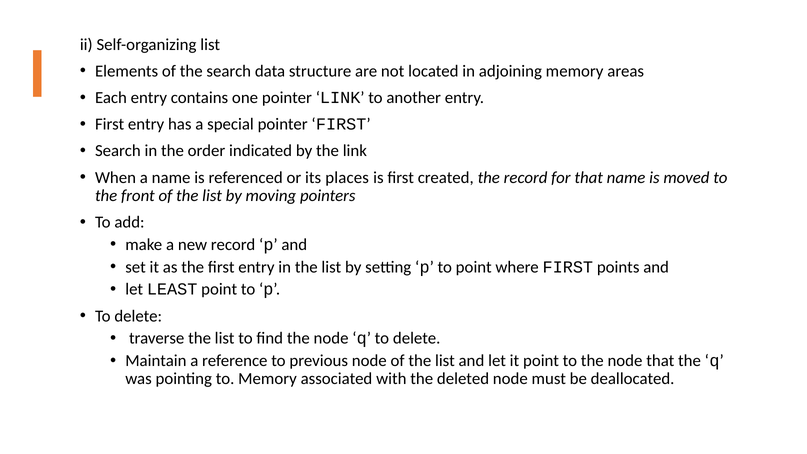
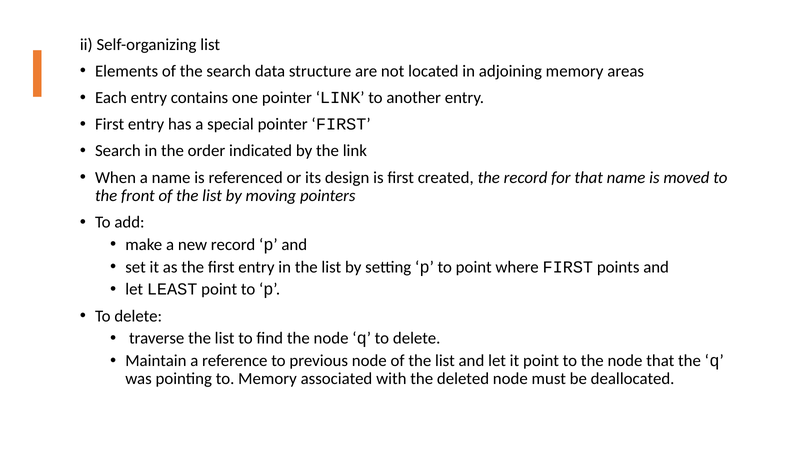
places: places -> design (347, 177)
